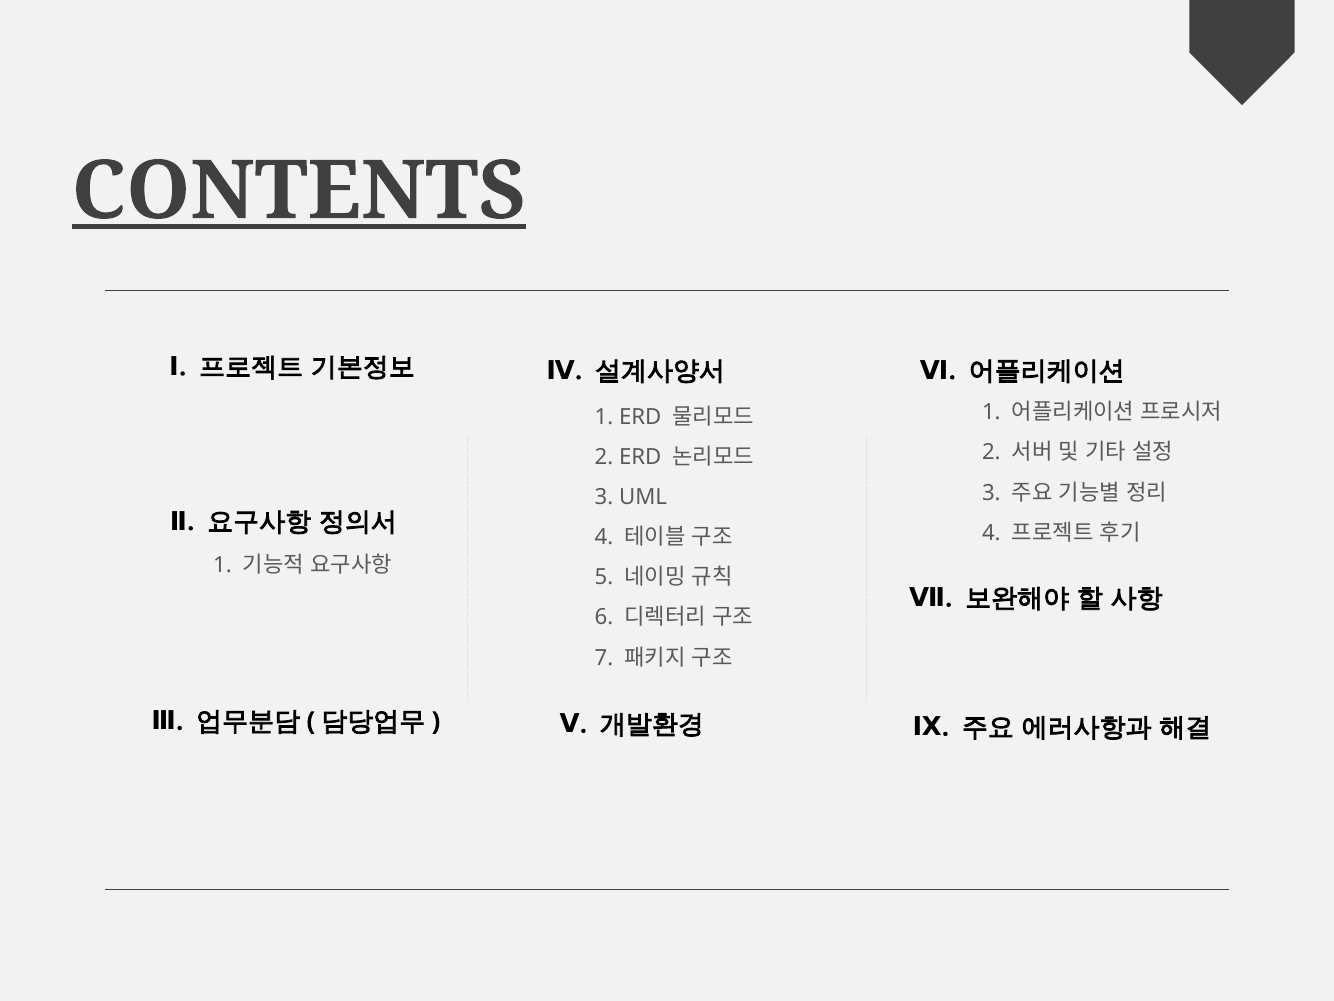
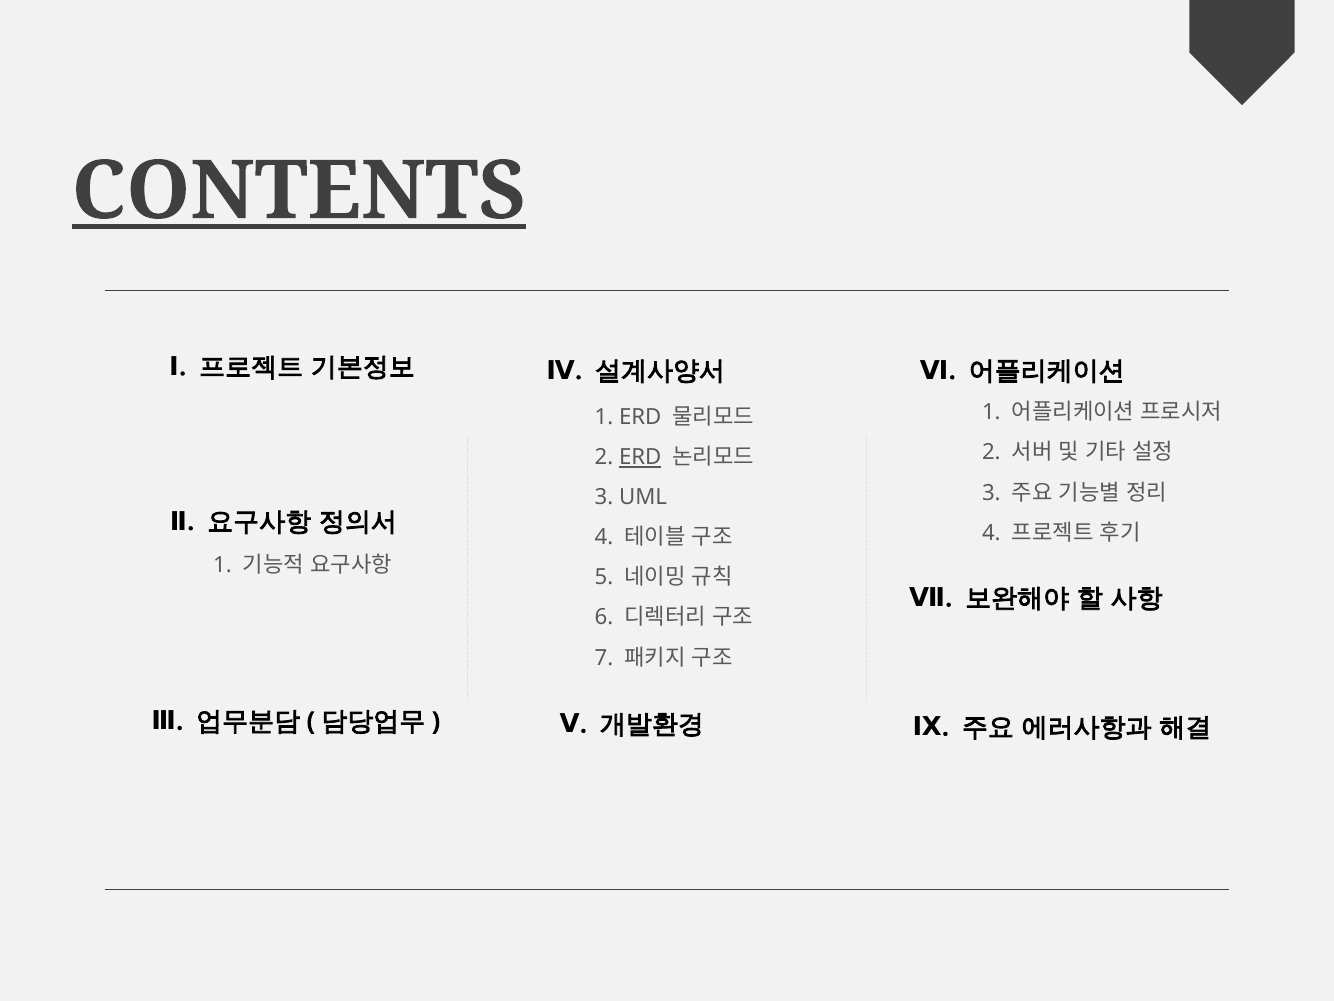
ERD underline: none -> present (640, 457)
